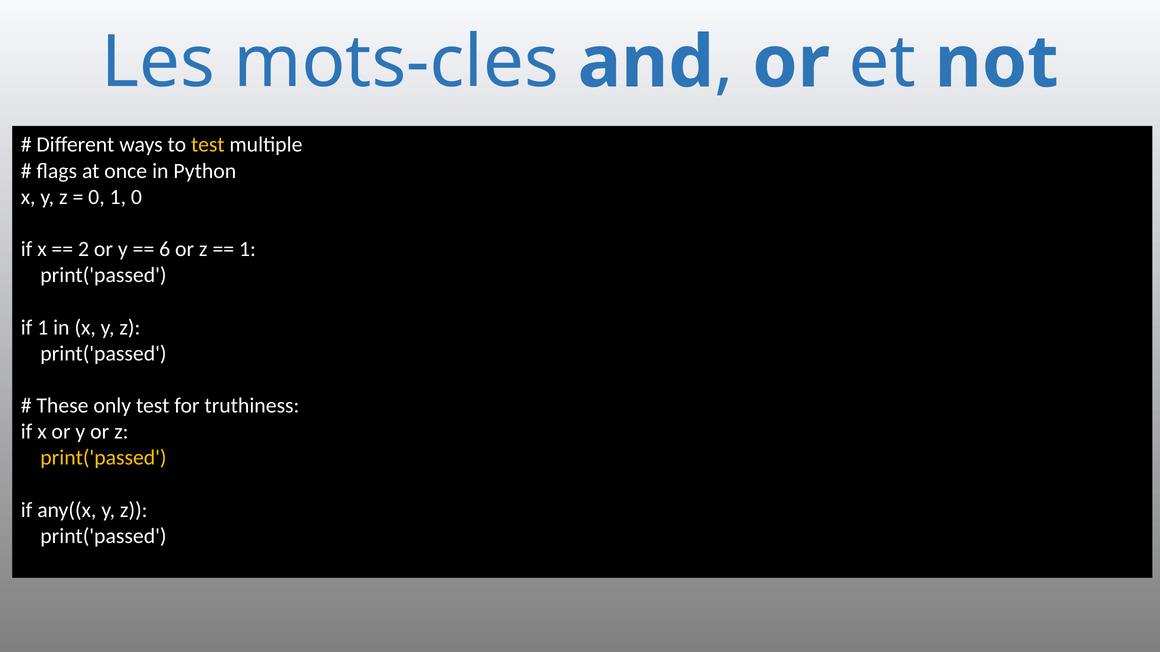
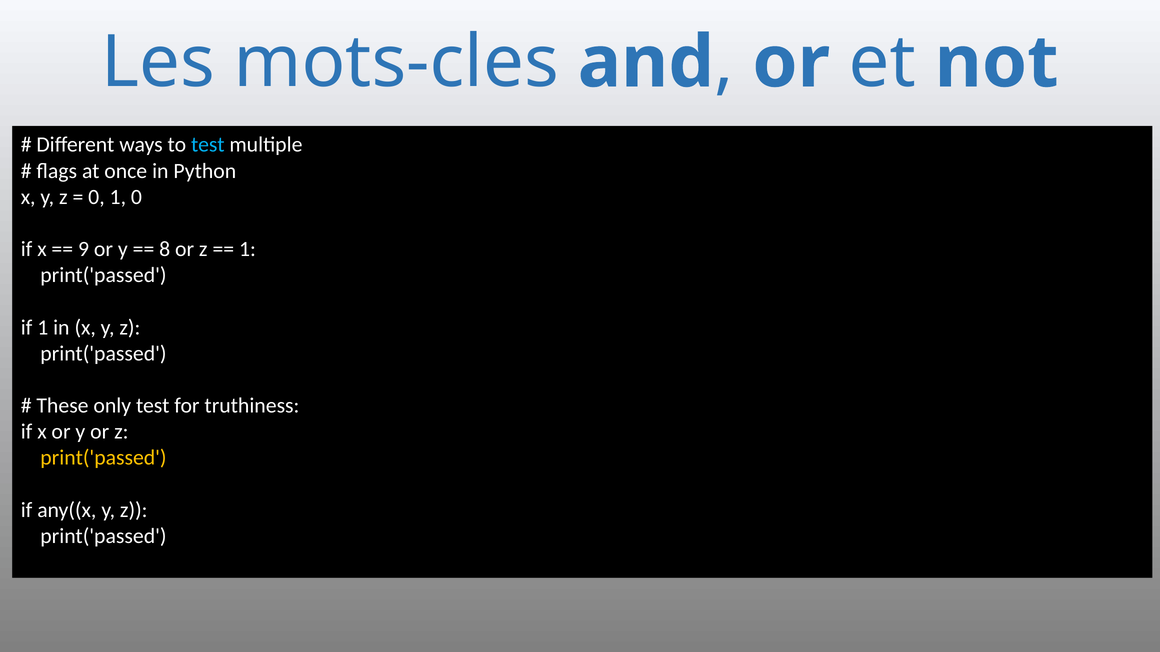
test colour: yellow -> light blue (208, 145)
2: 2 -> 9 (84, 249)
6: 6 -> 8 (165, 249)
